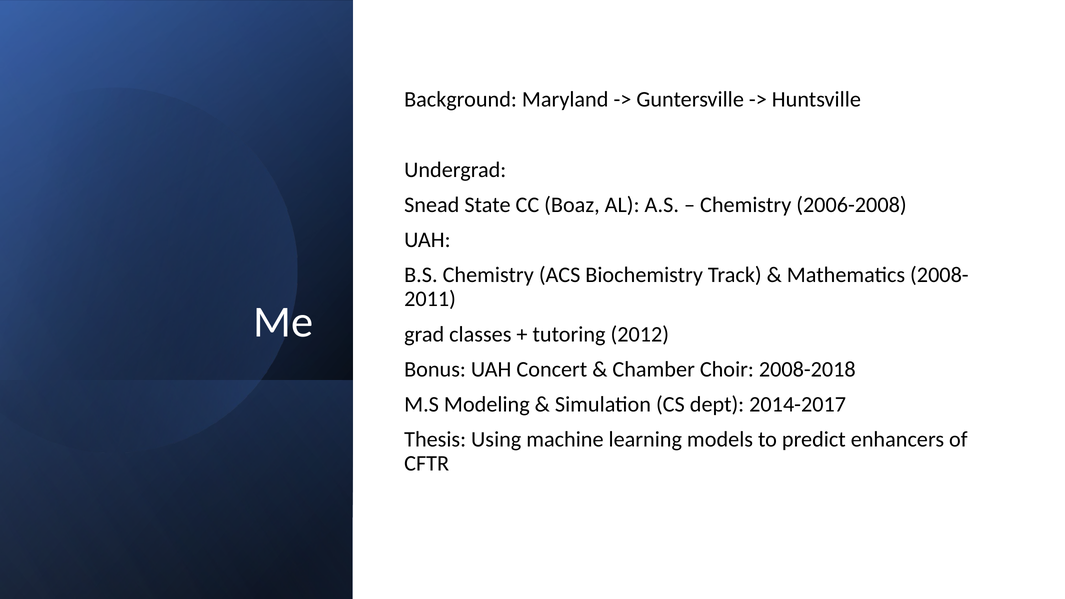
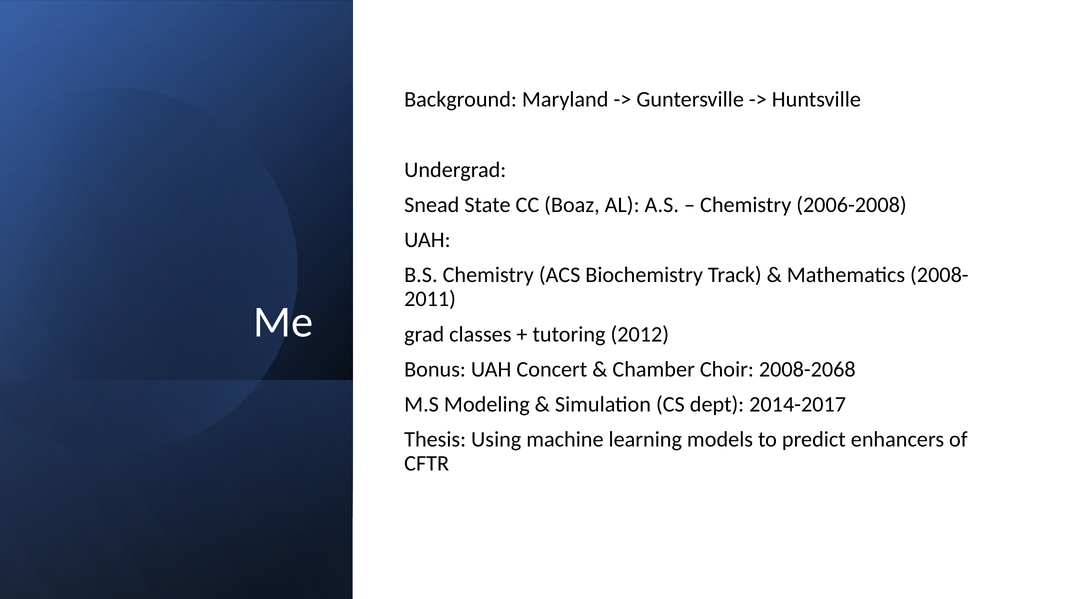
2008-2018: 2008-2018 -> 2008-2068 (807, 369)
